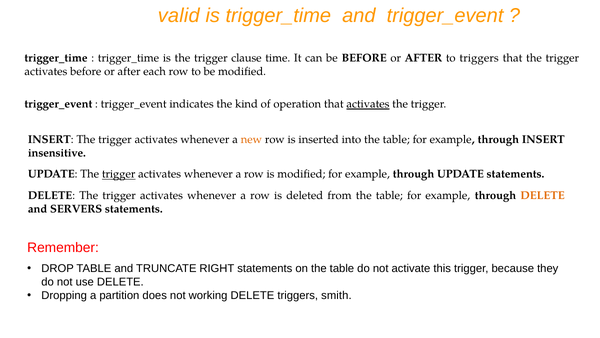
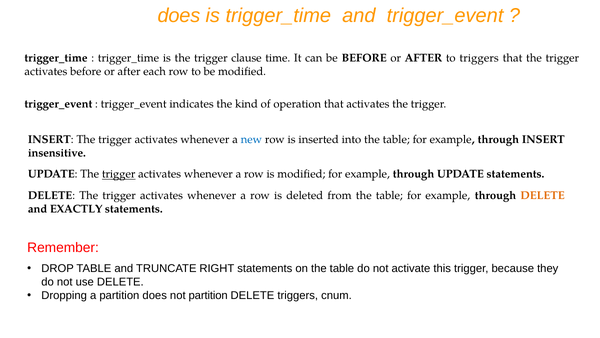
valid: valid -> does (179, 16)
activates underline: present -> none (368, 104)
new colour: orange -> blue (251, 140)
SERVERS: SERVERS -> EXACTLY (76, 209)
not working: working -> partition (208, 295)
smith: smith -> cnum (336, 295)
